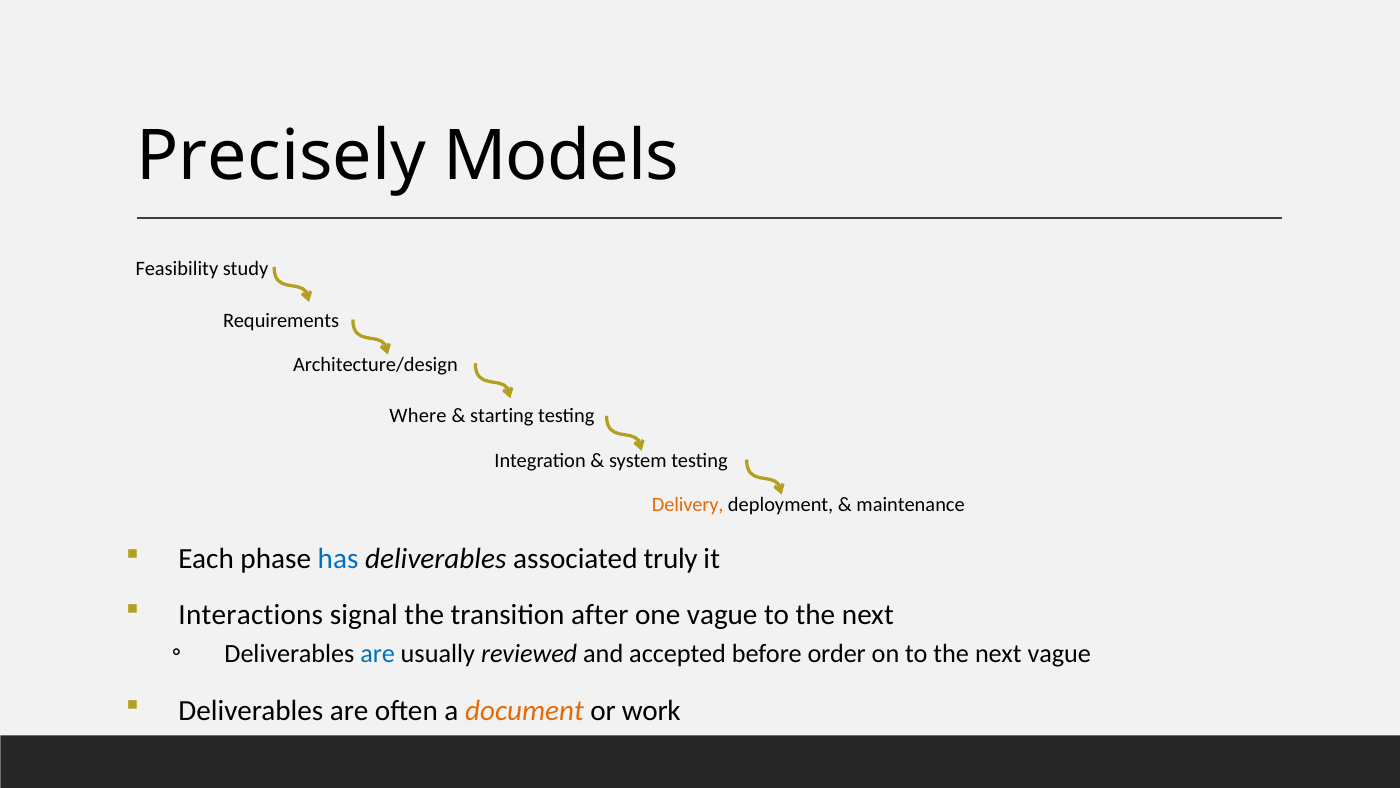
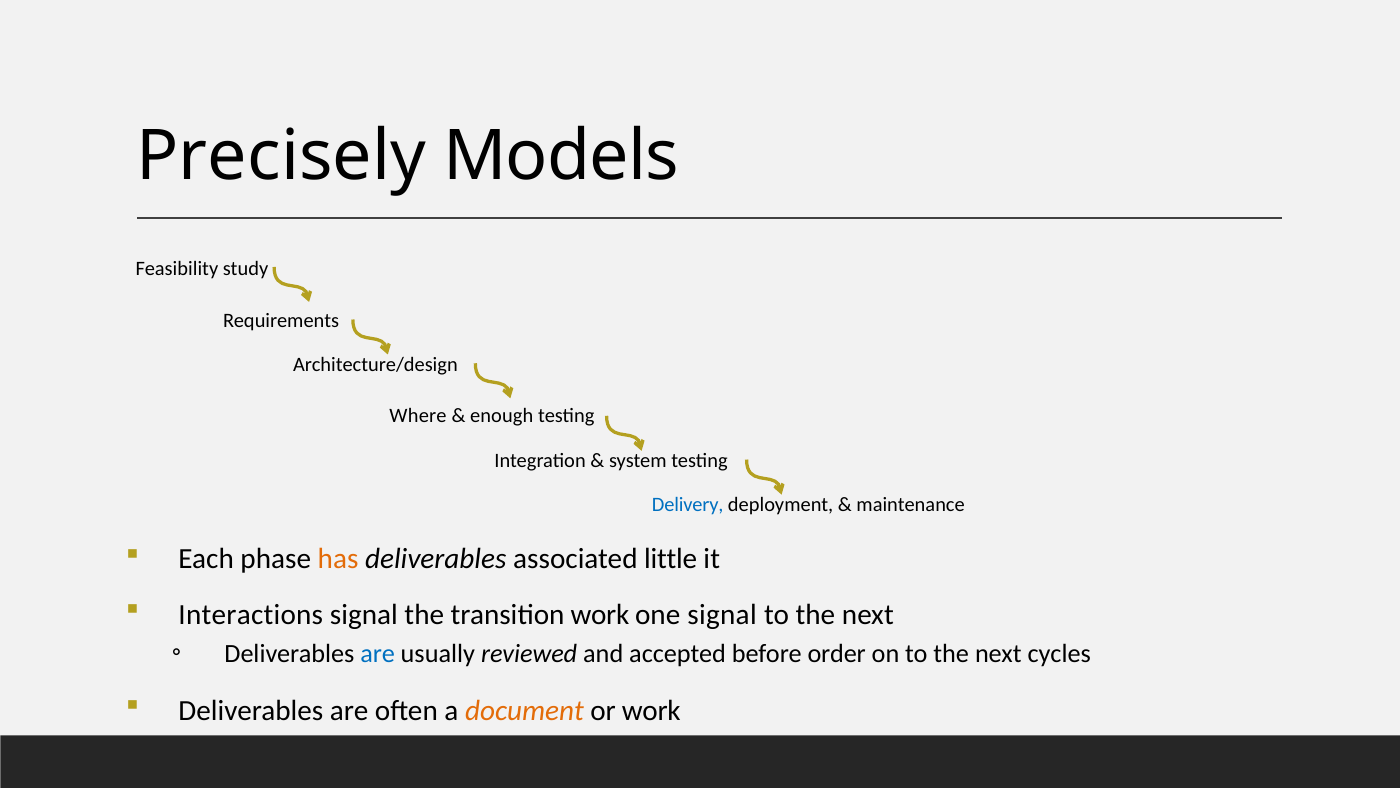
starting: starting -> enough (502, 415)
Delivery colour: orange -> blue (688, 504)
has colour: blue -> orange (338, 559)
truly: truly -> little (671, 559)
transition after: after -> work (600, 614)
one vague: vague -> signal (722, 614)
next vague: vague -> cycles (1059, 653)
